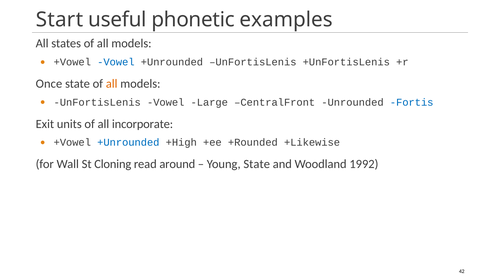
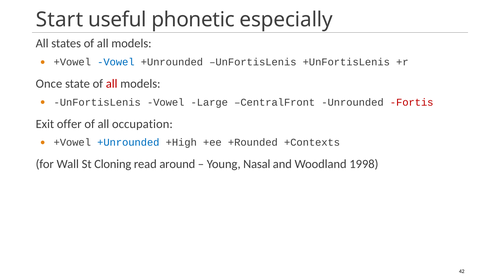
examples: examples -> especially (286, 20)
all colour: orange -> red (112, 84)
Fortis colour: blue -> red (412, 102)
units: units -> offer (69, 124)
incorporate: incorporate -> occupation (142, 124)
+Likewise: +Likewise -> +Contexts (312, 142)
Young State: State -> Nasal (257, 164)
1992: 1992 -> 1998 (364, 164)
